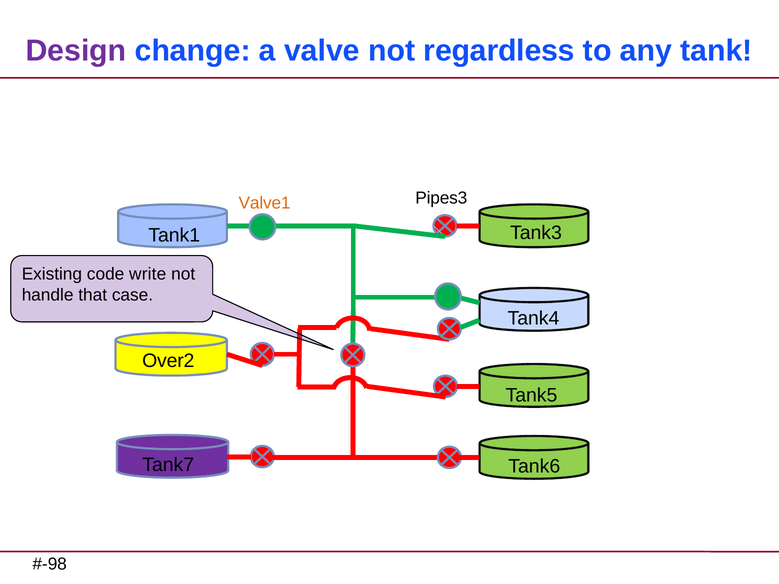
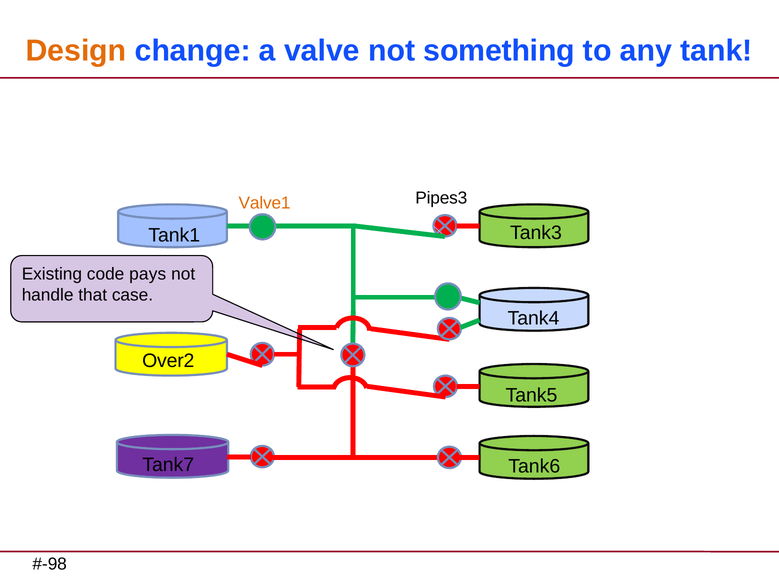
Design colour: purple -> orange (76, 51)
regardless: regardless -> something (499, 51)
write: write -> pays (148, 274)
